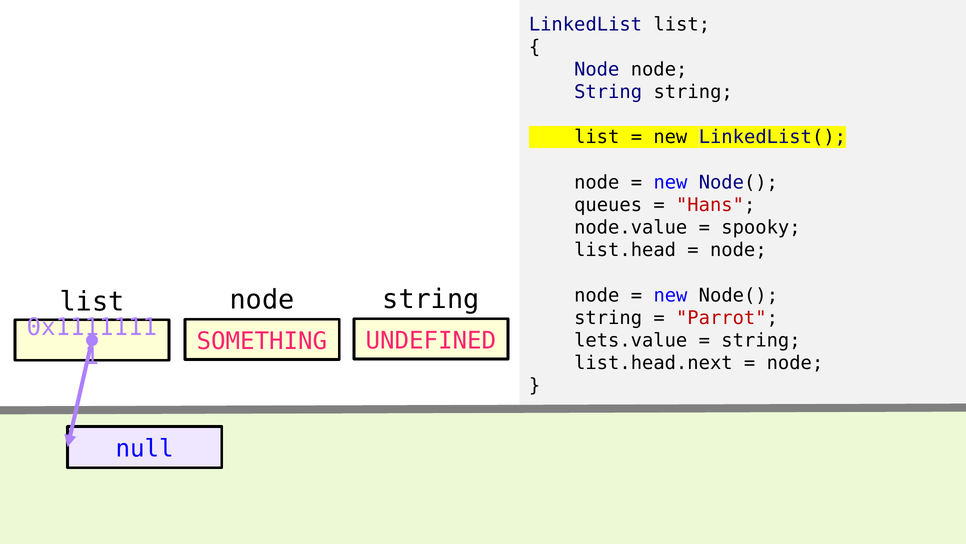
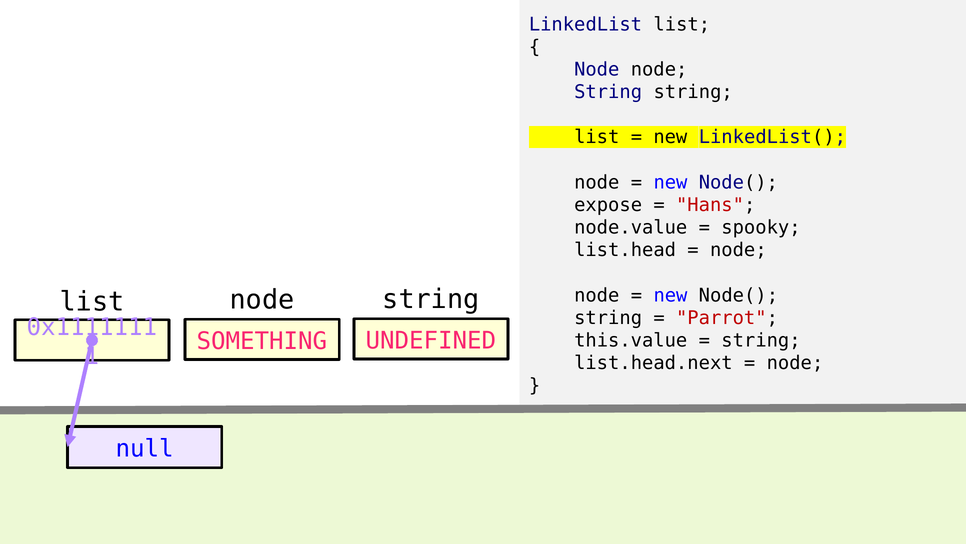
queues: queues -> expose (608, 205)
lets.value: lets.value -> this.value (631, 340)
